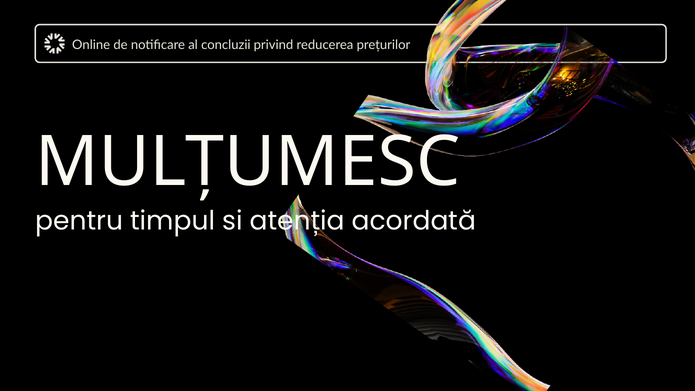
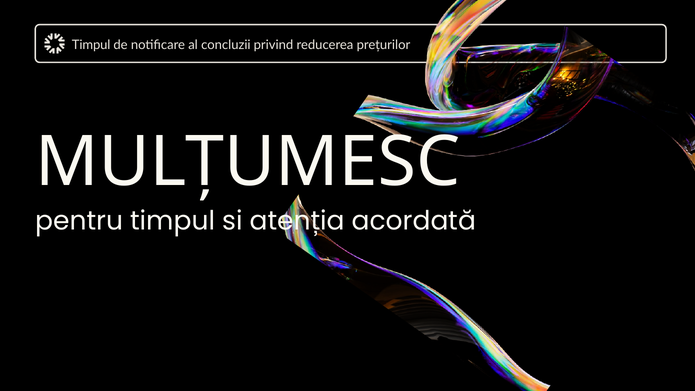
Online: Online -> Timpul (91, 45)
